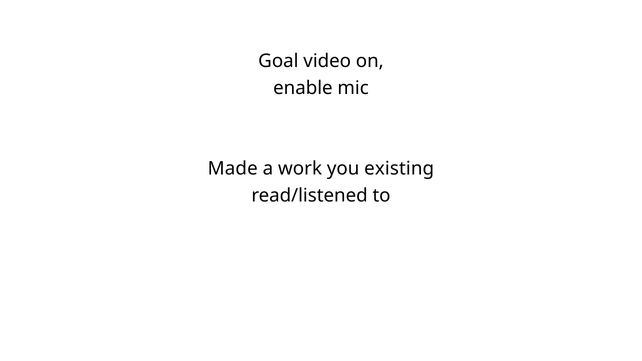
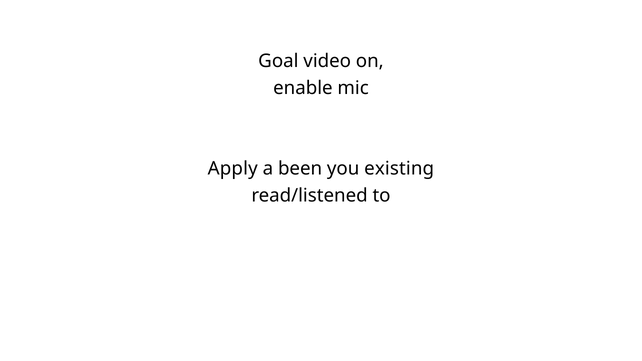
Made: Made -> Apply (233, 169)
work: work -> been (300, 169)
